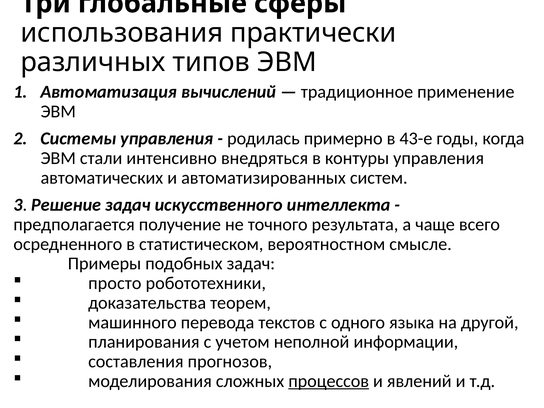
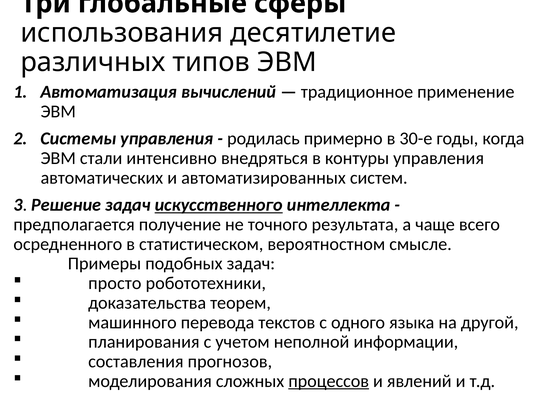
практически: практически -> десятилетие (313, 33)
43-е: 43-е -> 30-е (416, 139)
искусственного underline: none -> present (219, 205)
